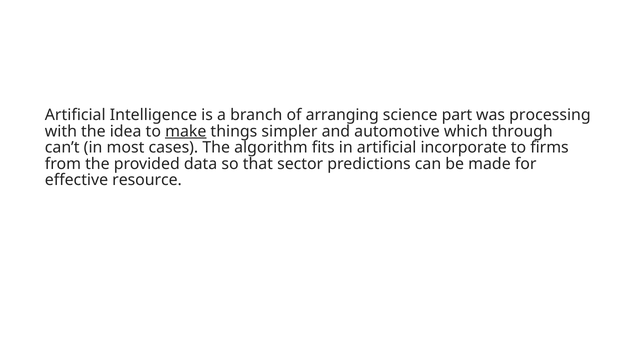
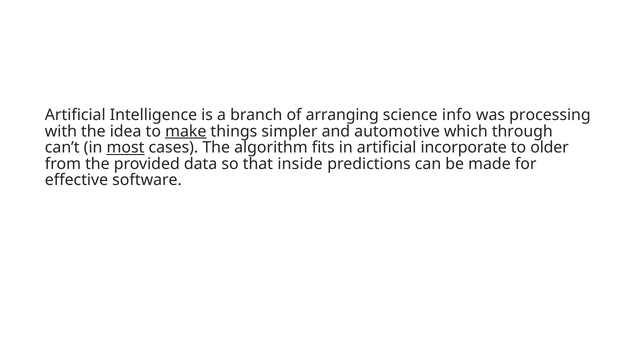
part: part -> info (457, 115)
most underline: none -> present (125, 148)
firms: firms -> older (550, 148)
sector: sector -> inside (300, 164)
resource: resource -> software (147, 180)
